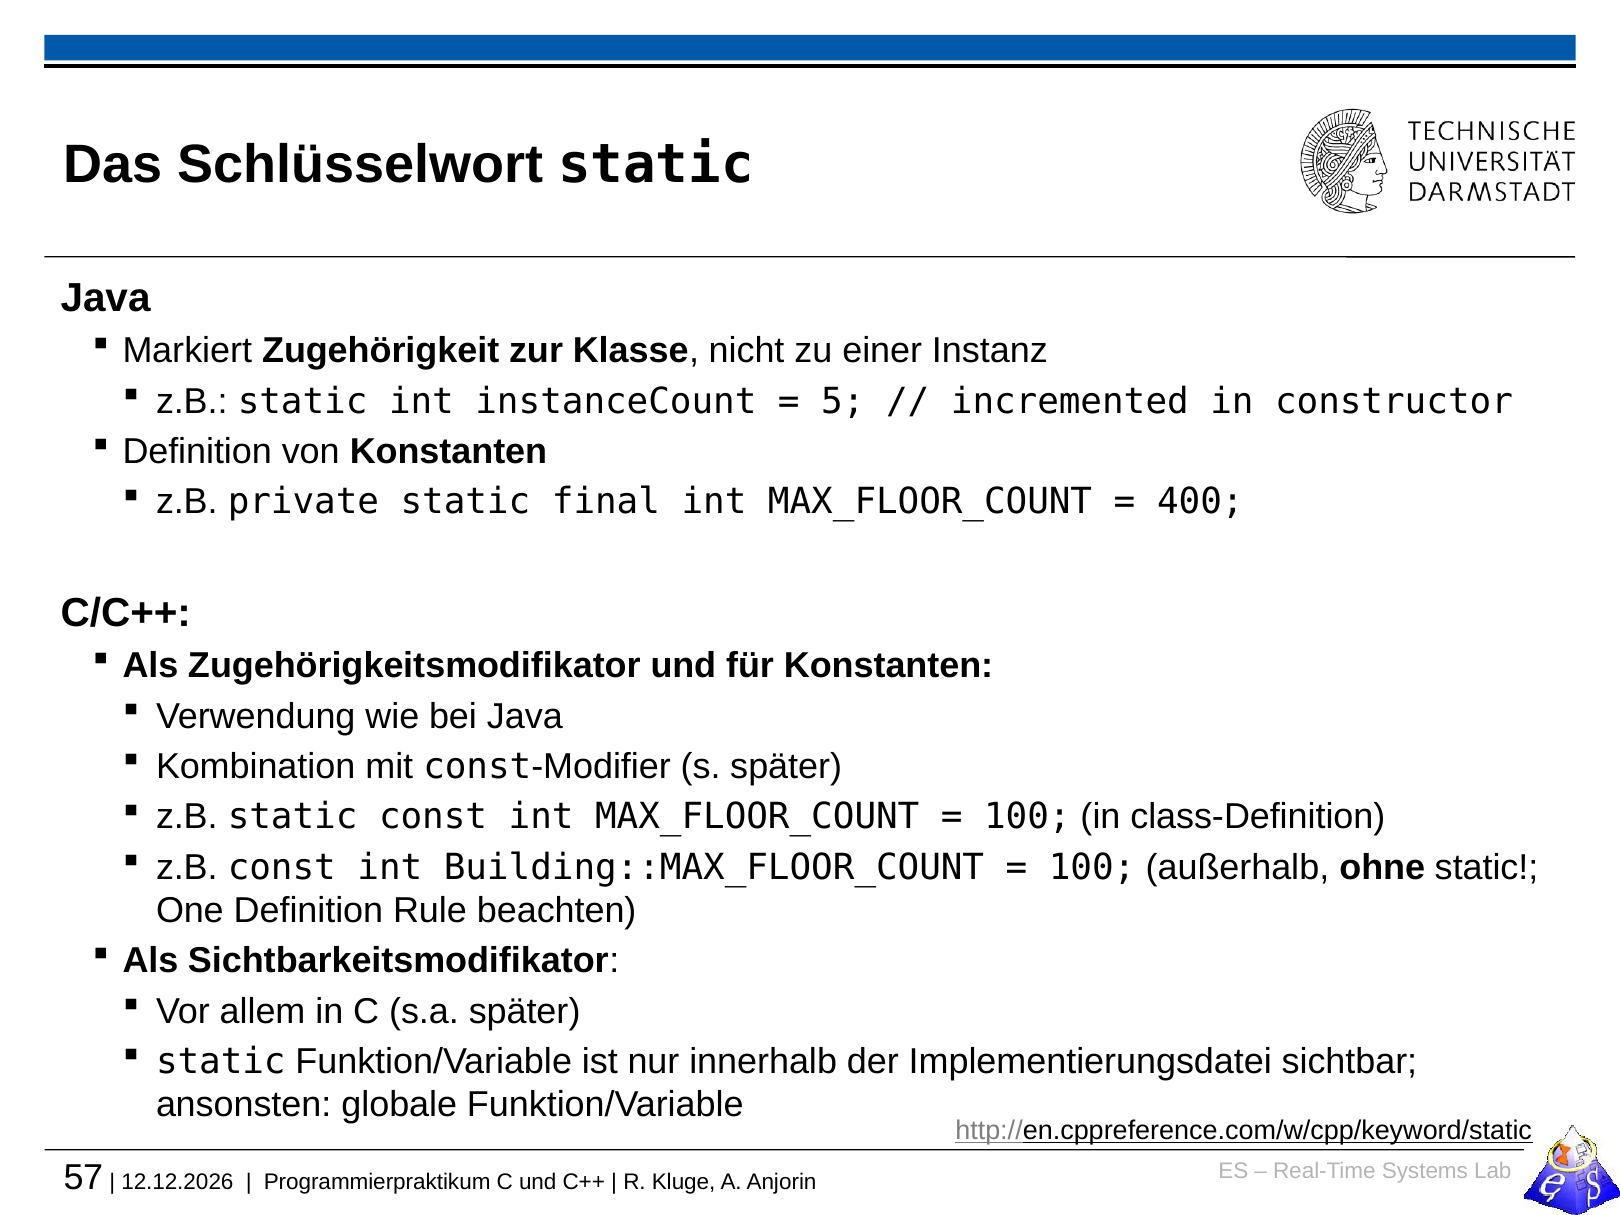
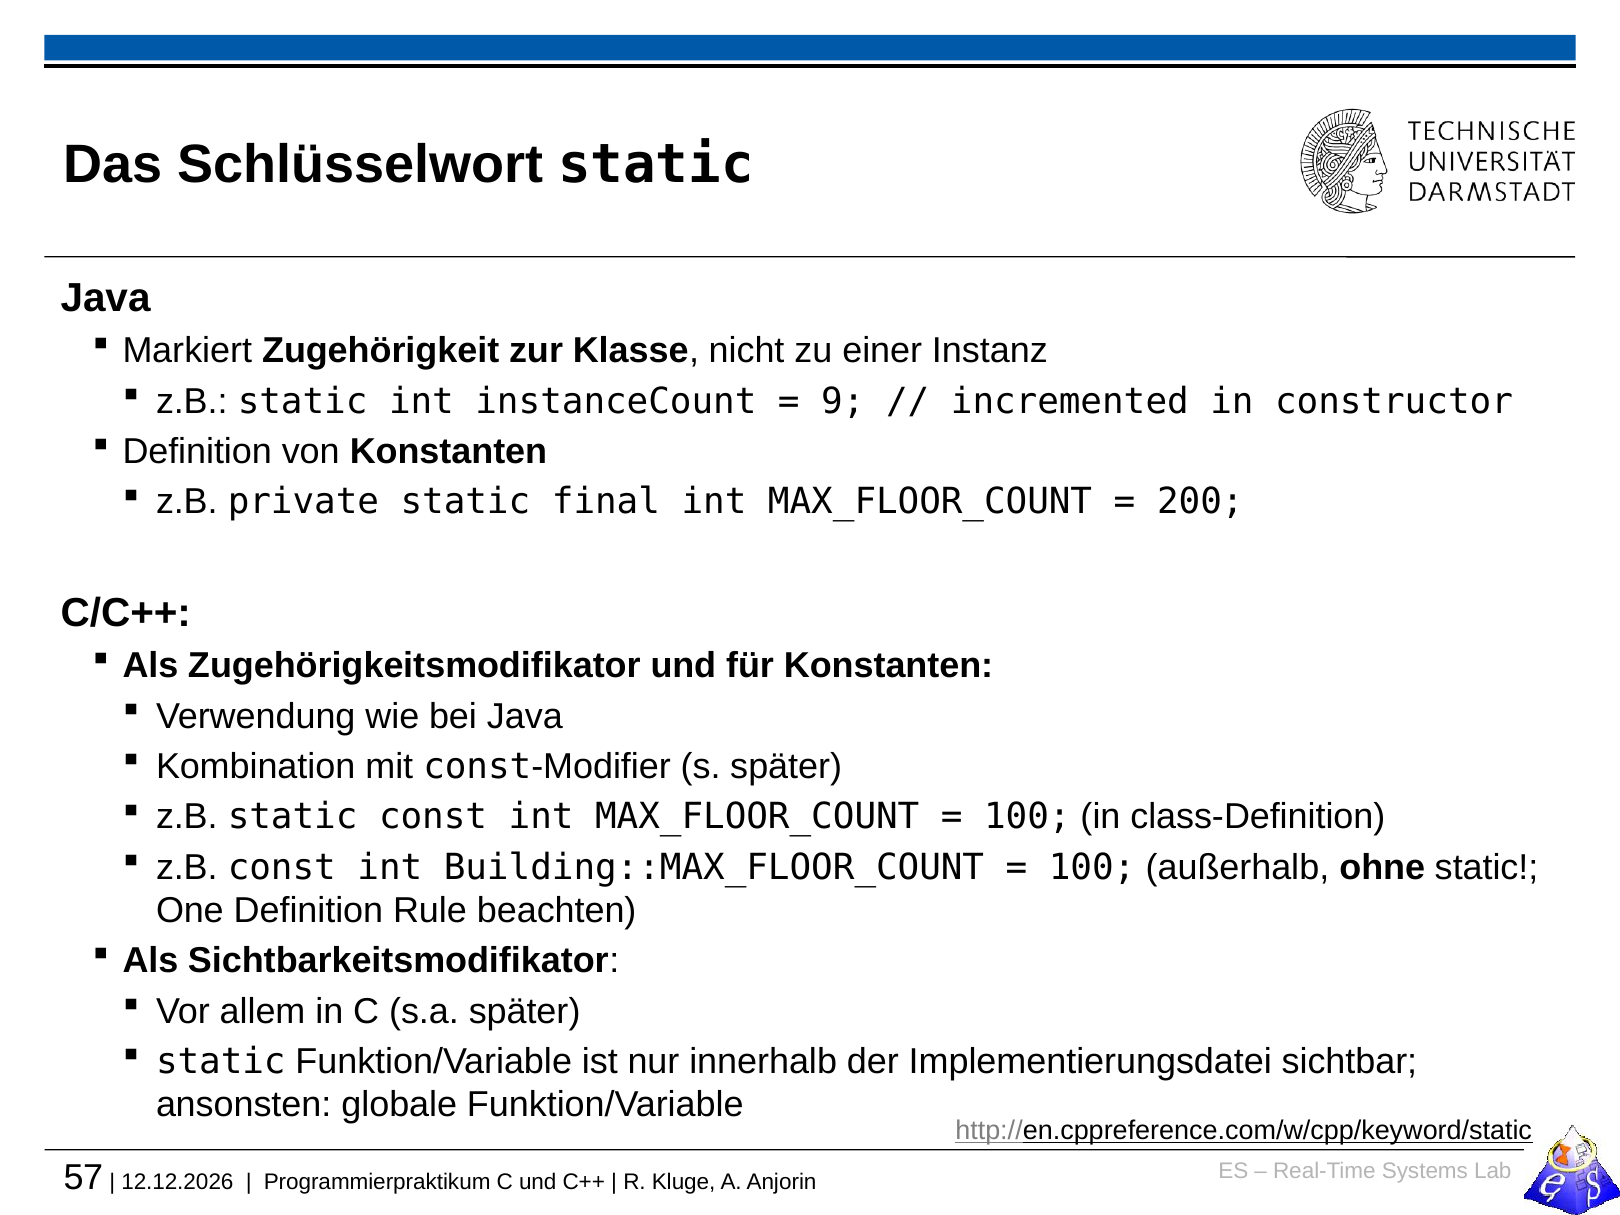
5: 5 -> 9 (843, 401)
400: 400 -> 200 (1200, 502)
